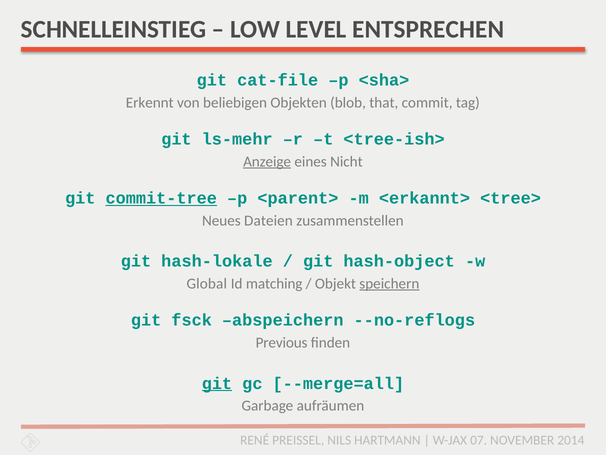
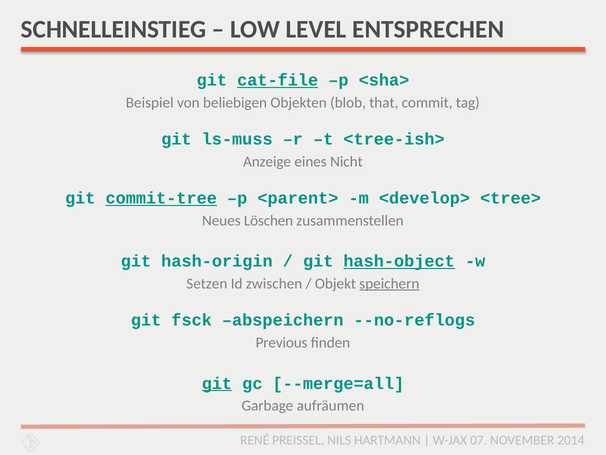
cat-file underline: none -> present (278, 80)
Erkennt: Erkennt -> Beispiel (150, 102)
ls-mehr: ls-mehr -> ls-muss (237, 139)
Anzeige underline: present -> none (267, 161)
<erkannt>: <erkannt> -> <develop> (424, 198)
Dateien: Dateien -> Löschen (269, 220)
hash-lokale: hash-lokale -> hash-origin (217, 261)
hash-object underline: none -> present (399, 261)
Global: Global -> Setzen (207, 283)
matching: matching -> zwischen (274, 283)
